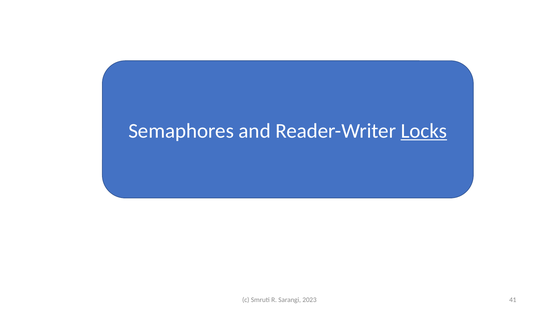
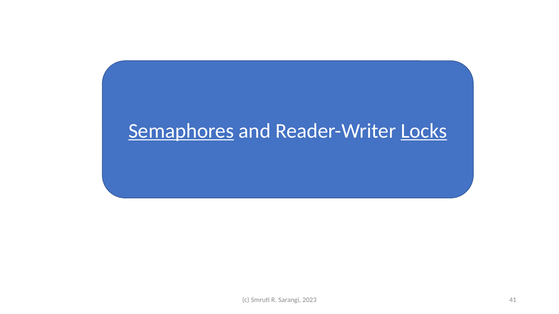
Semaphores underline: none -> present (181, 131)
